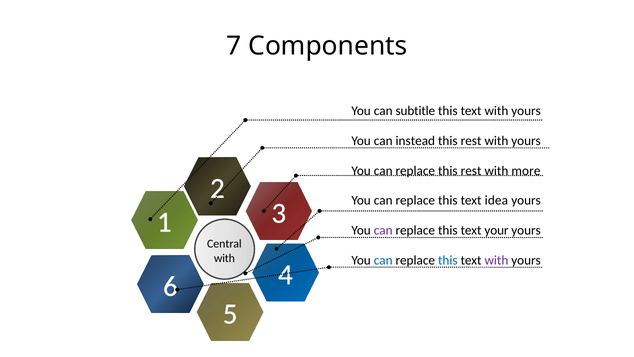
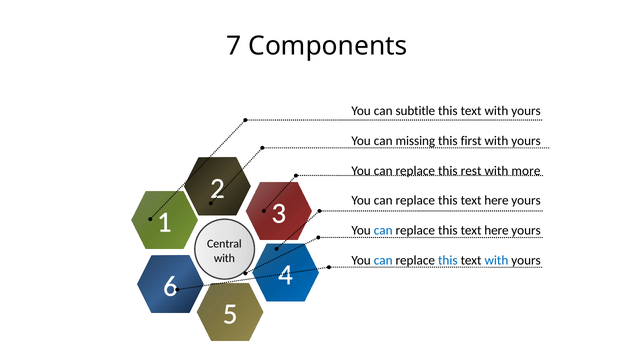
instead: instead -> missing (415, 141)
rest: rest -> first (471, 141)
idea: idea -> here (497, 200)
can colour: purple -> blue (383, 230)
your: your -> here (497, 230)
with colour: purple -> blue (496, 260)
